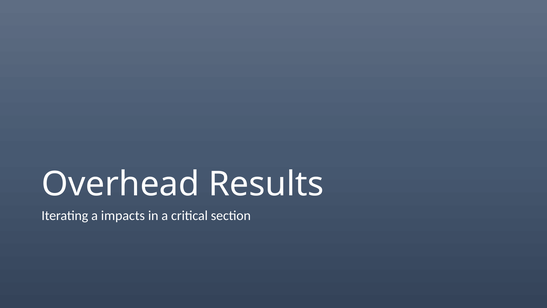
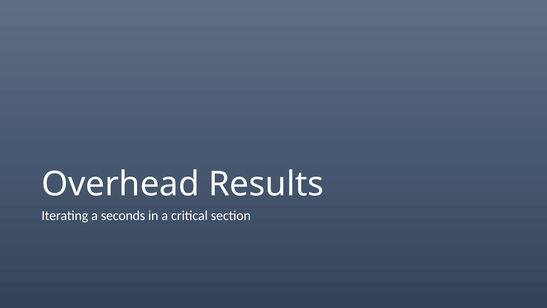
impacts: impacts -> seconds (123, 215)
